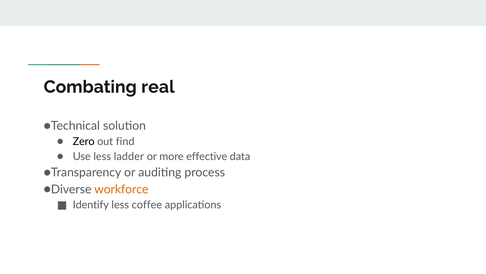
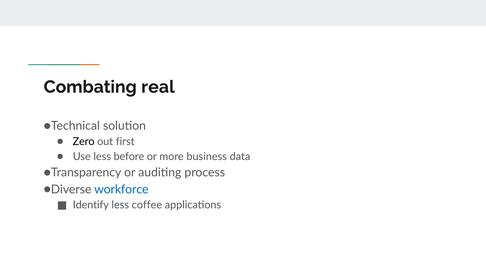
find: find -> first (125, 141)
ladder: ladder -> before (129, 156)
effective: effective -> business (207, 156)
workforce colour: orange -> blue (121, 189)
